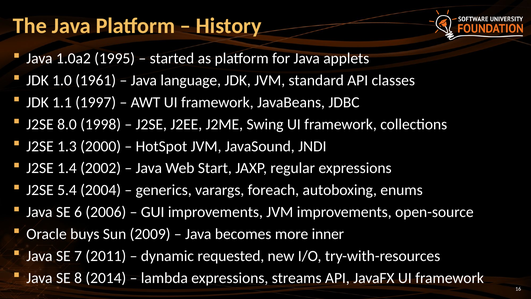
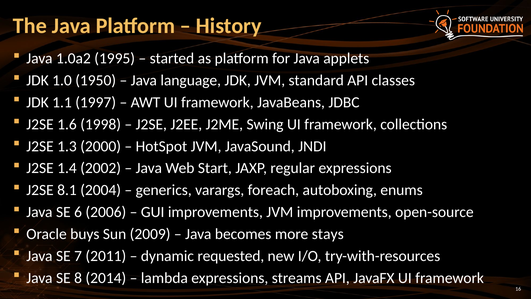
1961: 1961 -> 1950 (96, 80)
8.0: 8.0 -> 1.6 (67, 124)
5.4: 5.4 -> 8.1 (67, 190)
inner: inner -> stays (328, 234)
